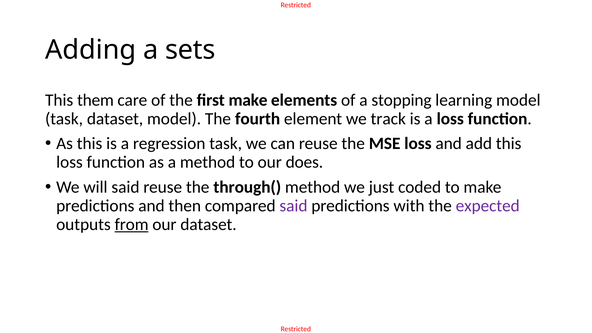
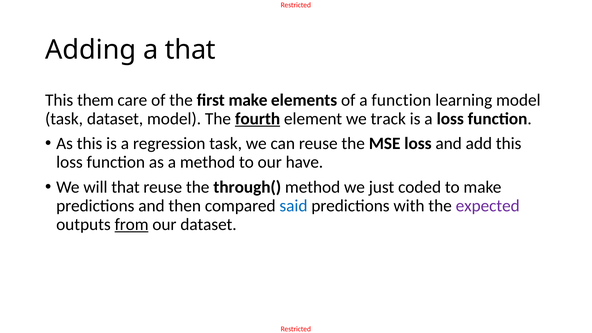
a sets: sets -> that (190, 50)
a stopping: stopping -> function (401, 100)
fourth underline: none -> present (258, 119)
does: does -> have (304, 162)
will said: said -> that (126, 187)
said colour: purple -> blue (293, 206)
